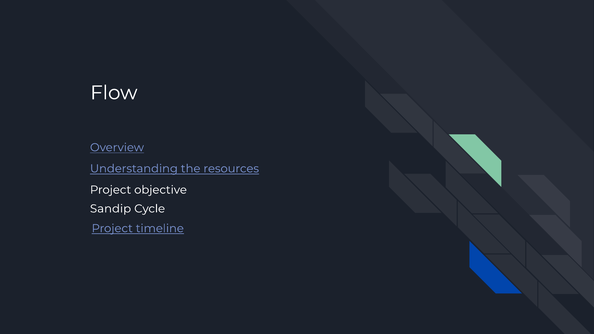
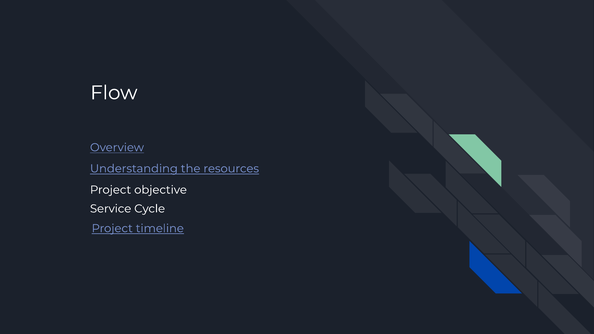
Sandip: Sandip -> Service (111, 209)
